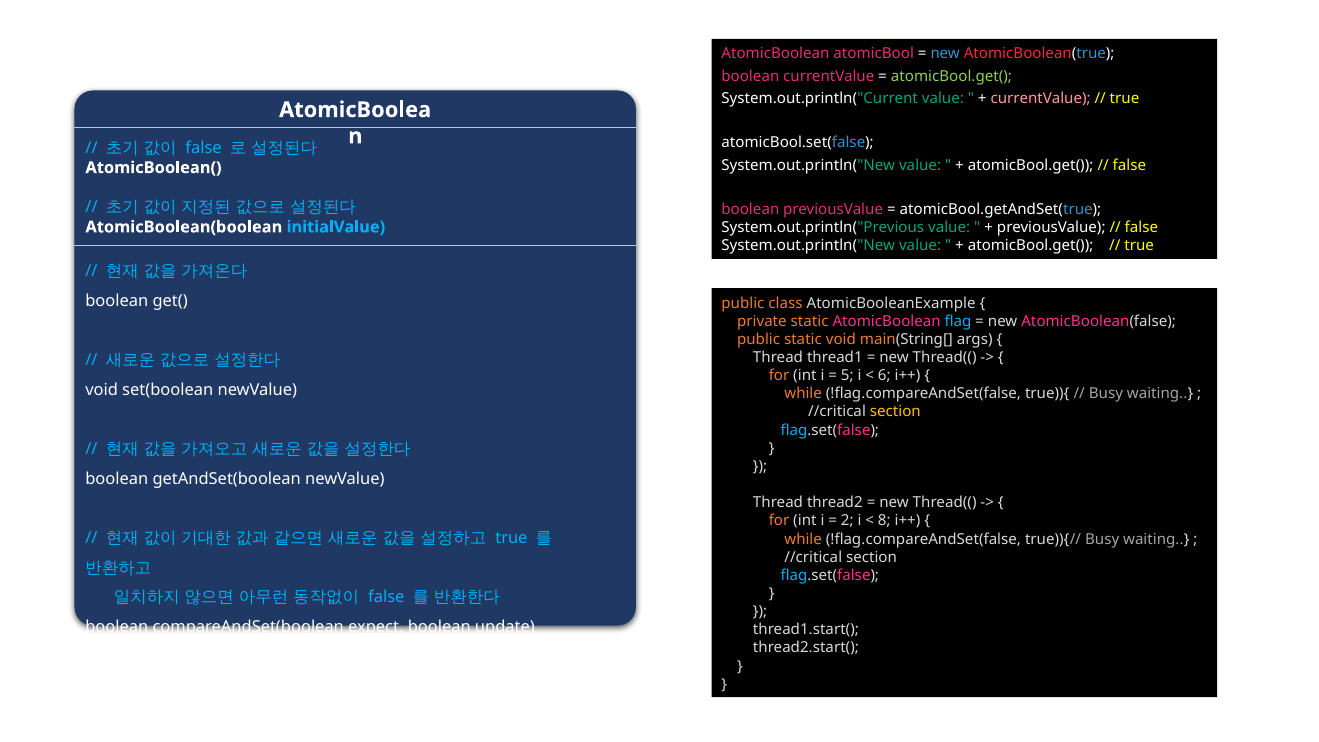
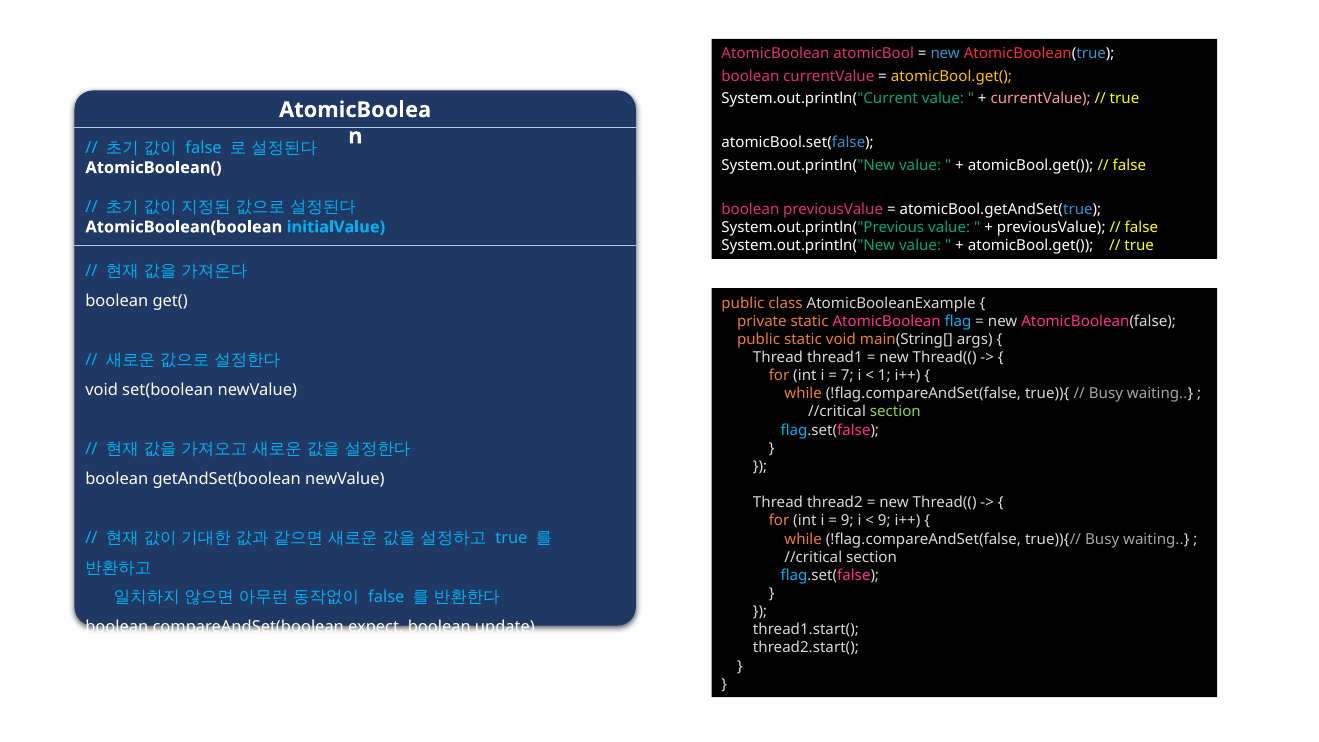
atomicBool.get( colour: light green -> yellow (951, 76)
5: 5 -> 7 (847, 376)
6: 6 -> 1 (884, 376)
section colour: yellow -> light green (895, 412)
2: 2 -> 9 (847, 521)
8: 8 -> 9 (884, 521)
